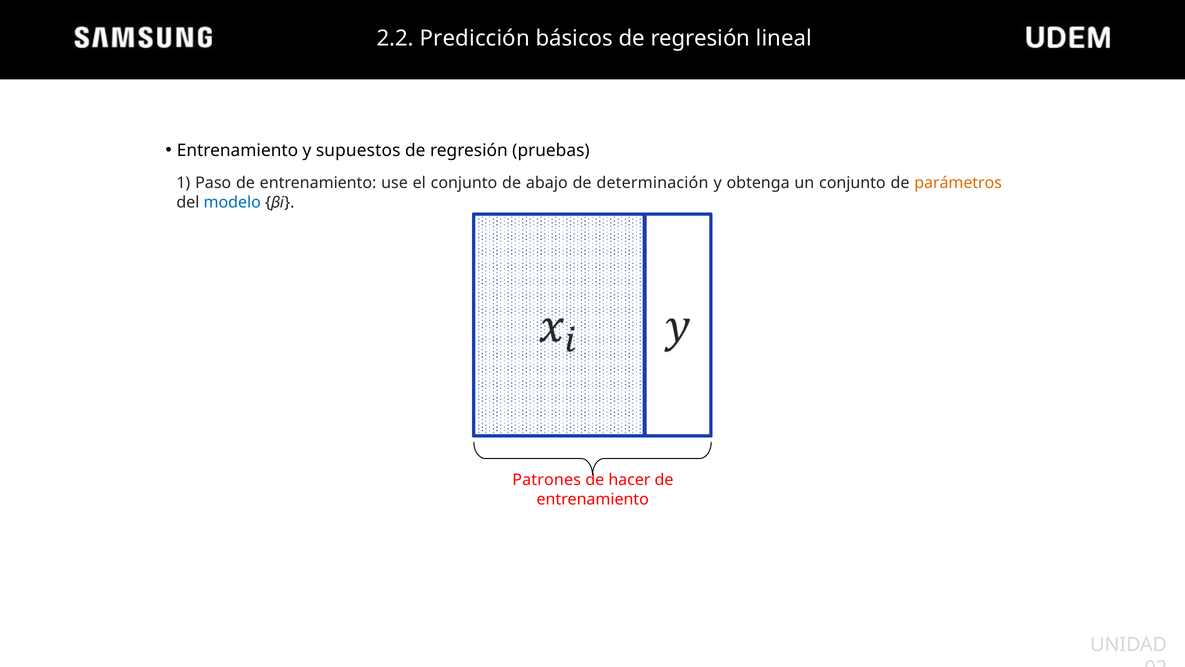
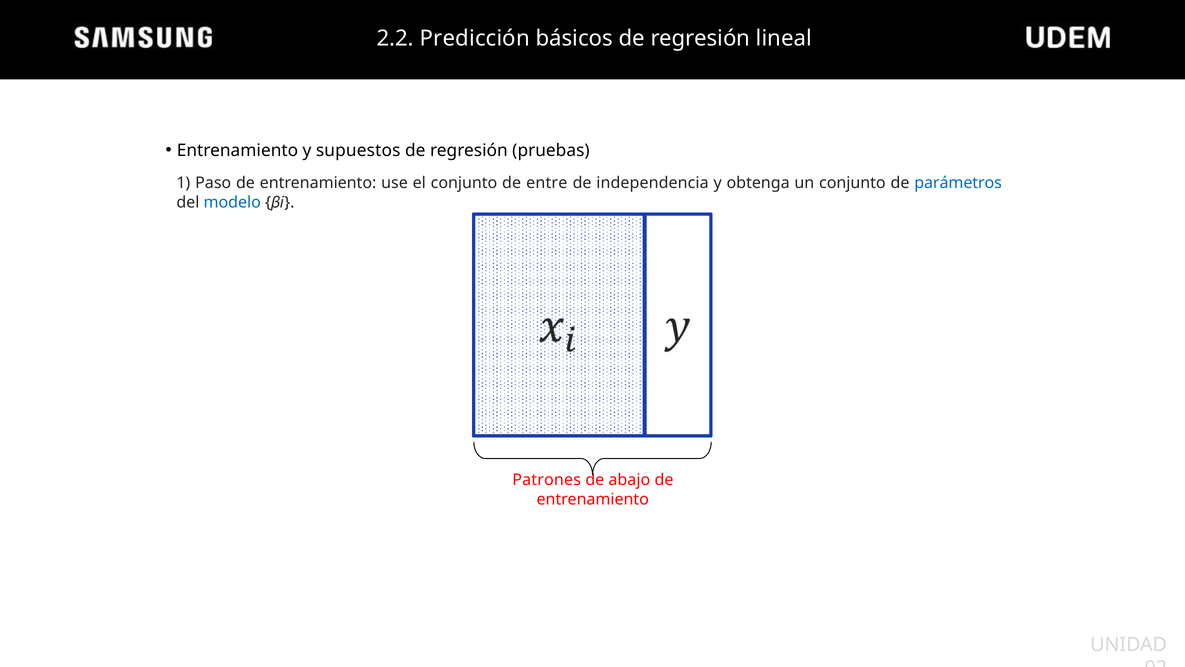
abajo: abajo -> entre (547, 183)
determinación: determinación -> independencia (653, 183)
parámetros colour: orange -> blue (958, 183)
hacer: hacer -> abajo (629, 480)
